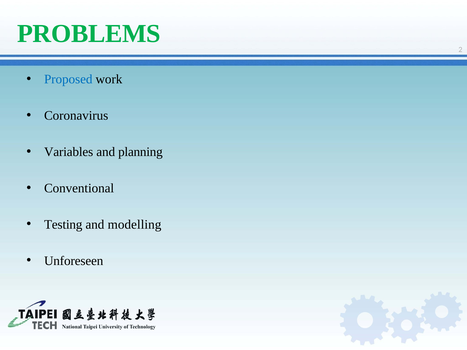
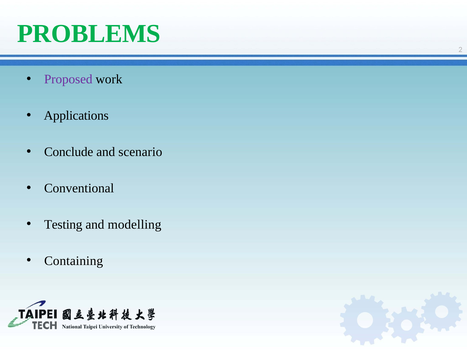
Proposed colour: blue -> purple (68, 79)
Coronavirus: Coronavirus -> Applications (76, 116)
Variables: Variables -> Conclude (69, 152)
planning: planning -> scenario (140, 152)
Unforeseen: Unforeseen -> Containing (74, 261)
